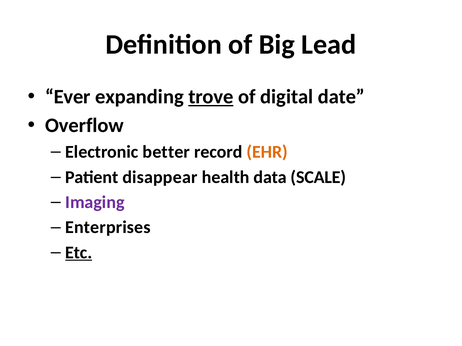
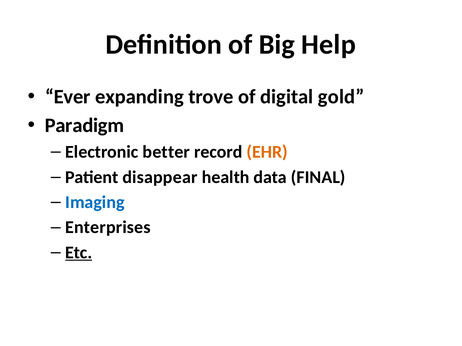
Lead: Lead -> Help (329, 45)
trove underline: present -> none (211, 97)
date: date -> gold (341, 97)
Overflow: Overflow -> Paradigm (84, 126)
SCALE: SCALE -> FINAL (318, 177)
Imaging colour: purple -> blue (95, 203)
